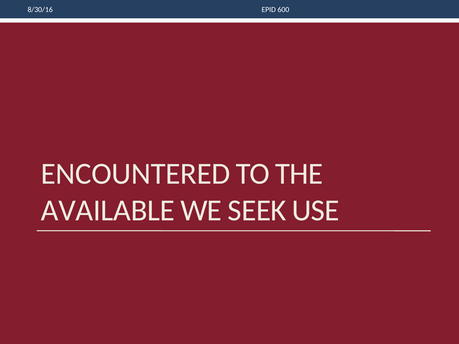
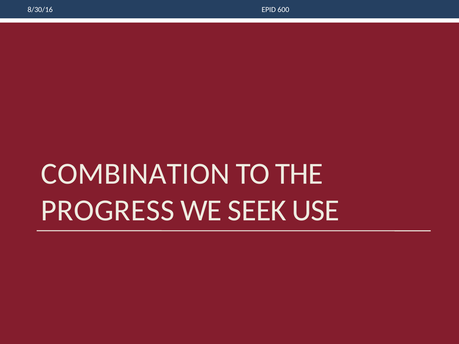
ENCOUNTERED: ENCOUNTERED -> COMBINATION (135, 174)
AVAILABLE: AVAILABLE -> PROGRESS (108, 210)
